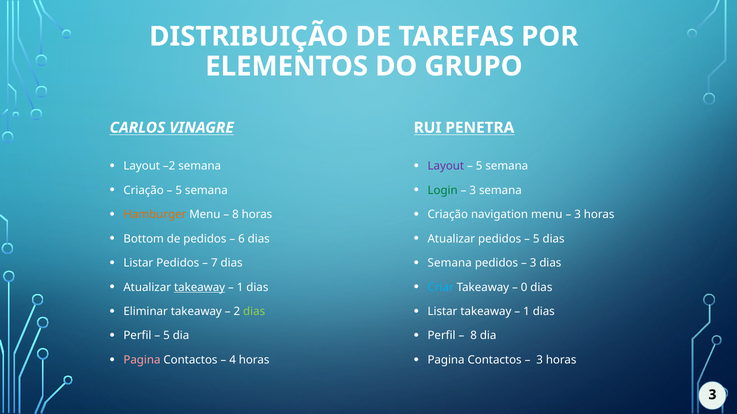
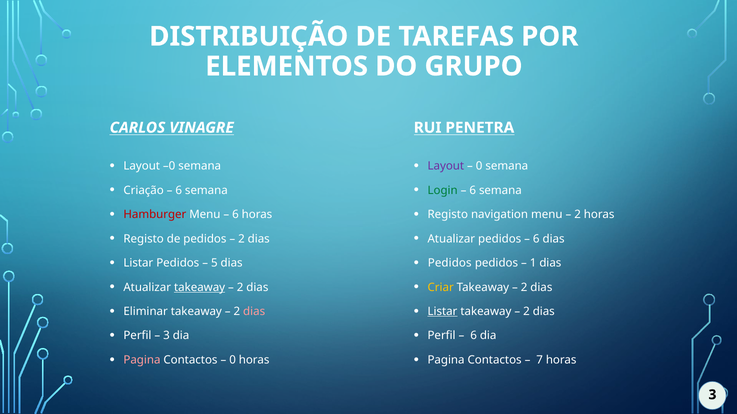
–2: –2 -> –0 (169, 166)
5: 5 -> 0 (479, 166)
5: 5 -> 6 (179, 191)
3: 3 -> 6 (473, 191)
Hamburger colour: orange -> red (155, 215)
8: 8 -> 6 (235, 215)
Criação: Criação -> Registo (448, 215)
3: 3 -> 2 (578, 215)
Bottom: Bottom -> Registo (144, 239)
6: 6 -> 2 (241, 239)
5: 5 -> 6 (536, 239)
7: 7 -> 5 (214, 263)
Semana: Semana -> Pedidos (450, 263)
3: 3 -> 1 (533, 263)
1: 1 -> 2 (240, 288)
Criar colour: light blue -> yellow (441, 288)
0: 0 -> 2 (524, 288)
dias colour: light green -> pink (254, 312)
Listar underline: none -> present (442, 312)
1: 1 -> 2 (526, 312)
5: 5 -> 3 (167, 336)
8: 8 -> 6 (474, 336)
4: 4 -> 0 (233, 360)
3: 3 -> 7 (540, 360)
